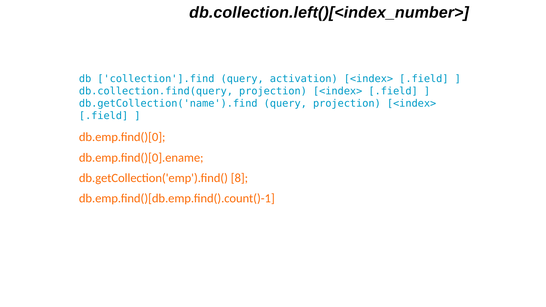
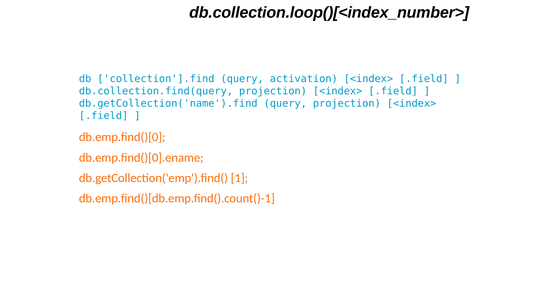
db.collection.left()[<index_number>: db.collection.left()[<index_number> -> db.collection.loop()[<index_number> (329, 13)
8: 8 -> 1 (239, 178)
